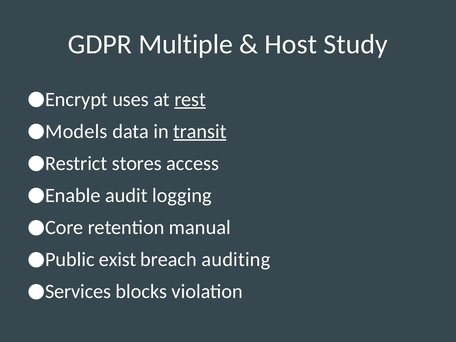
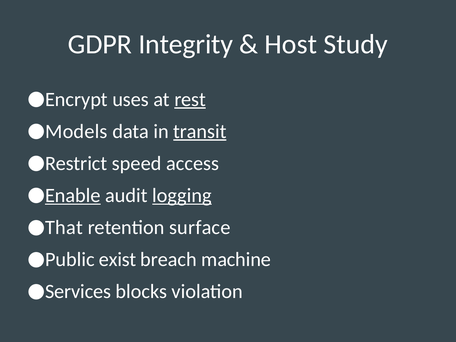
Multiple: Multiple -> Integrity (186, 44)
stores: stores -> speed (137, 163)
Enable underline: none -> present (73, 195)
logging underline: none -> present (182, 195)
Core: Core -> That (64, 228)
manual: manual -> surface (200, 228)
auditing: auditing -> machine (236, 260)
